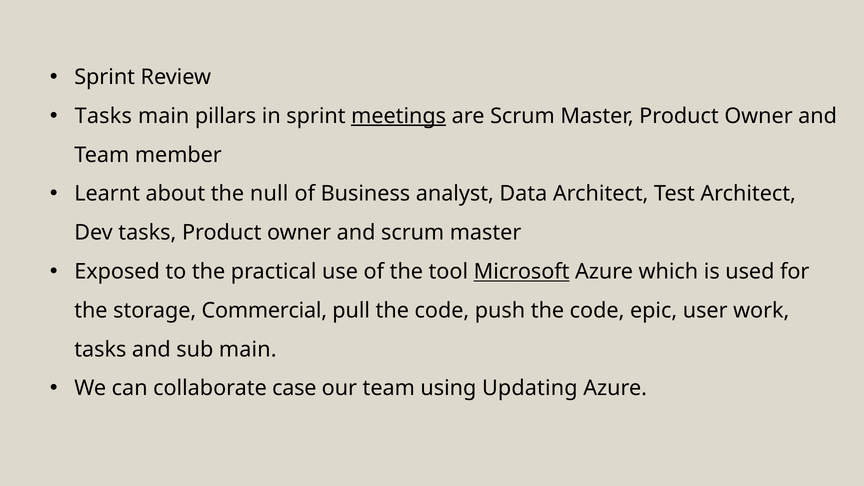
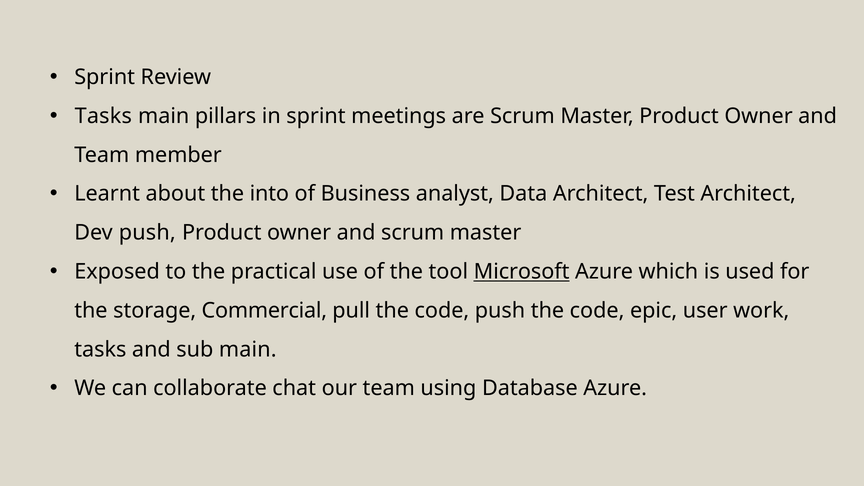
meetings underline: present -> none (399, 116)
null: null -> into (269, 194)
Dev tasks: tasks -> push (147, 233)
case: case -> chat (294, 388)
Updating: Updating -> Database (530, 388)
